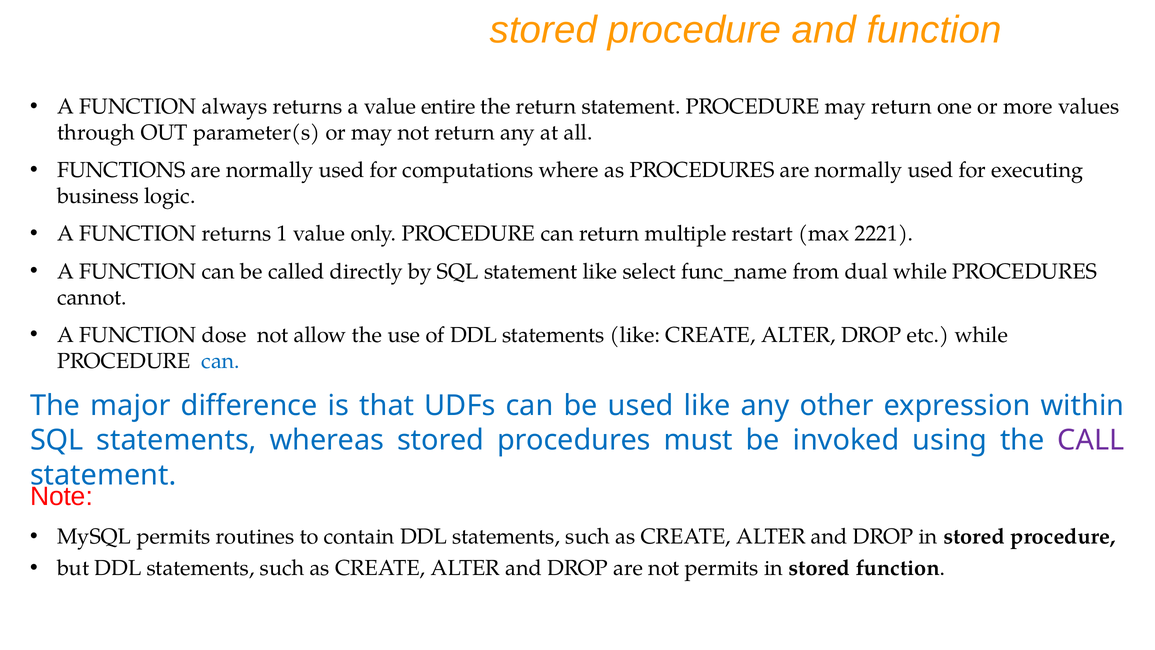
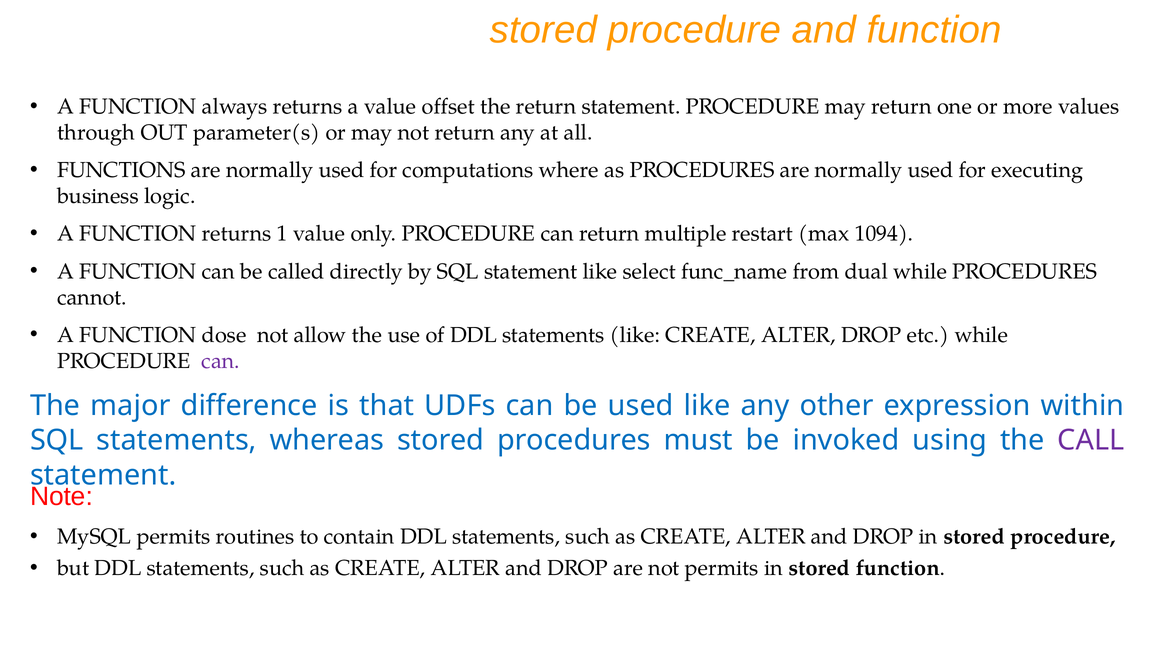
entire: entire -> offset (448, 107)
2221: 2221 -> 1094 (884, 234)
can colour: blue -> purple (221, 361)
